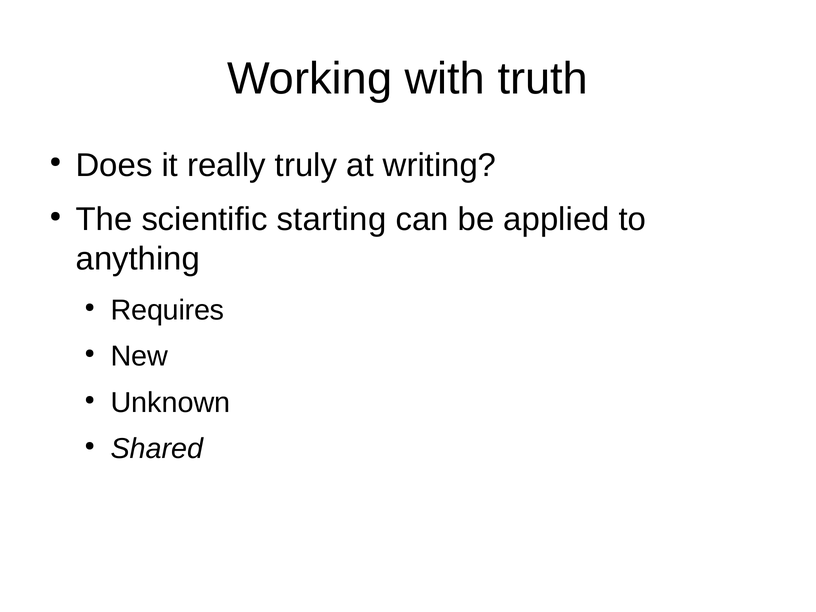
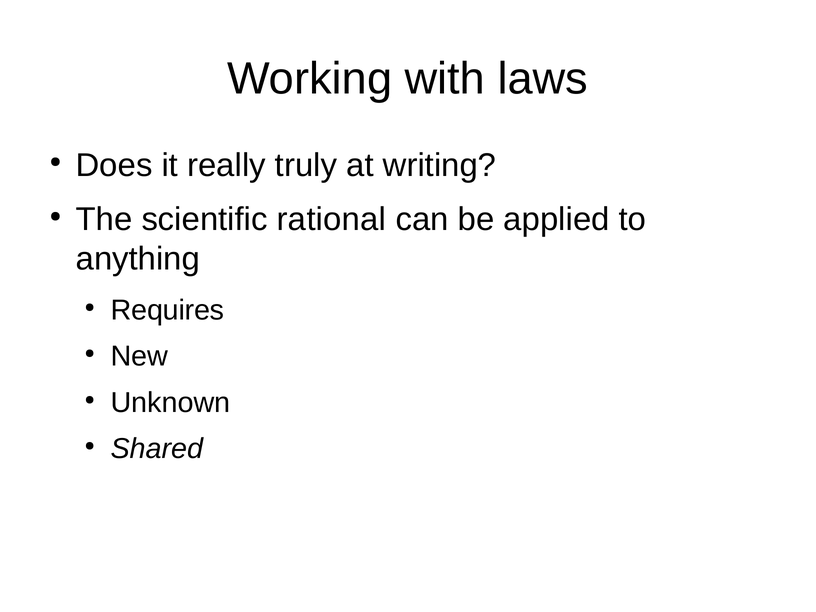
truth: truth -> laws (543, 79)
starting: starting -> rational (332, 219)
